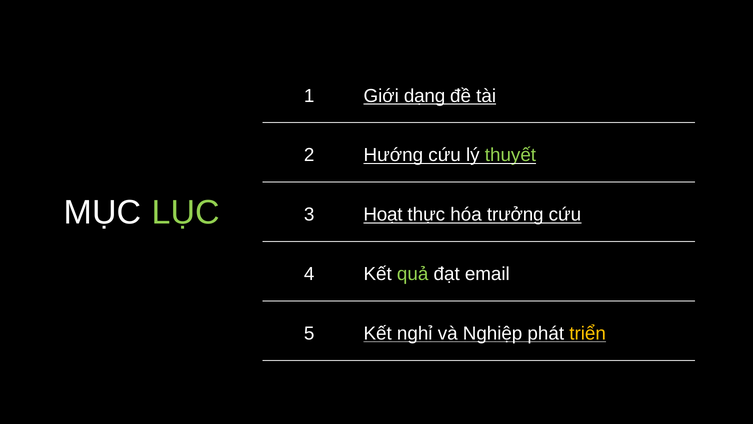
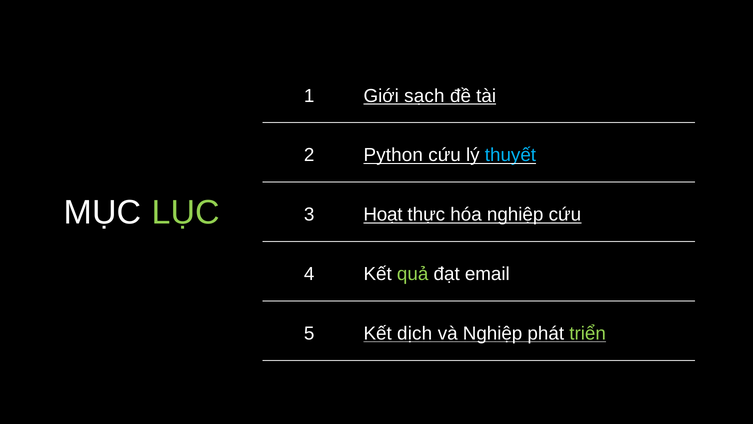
dạng: dạng -> sạch (424, 96)
Hướng: Hướng -> Python (393, 155)
thuyết colour: light green -> light blue (510, 155)
hóa trưởng: trưởng -> nghiệp (515, 214)
nghỉ: nghỉ -> dịch (415, 333)
triển colour: yellow -> light green (588, 333)
